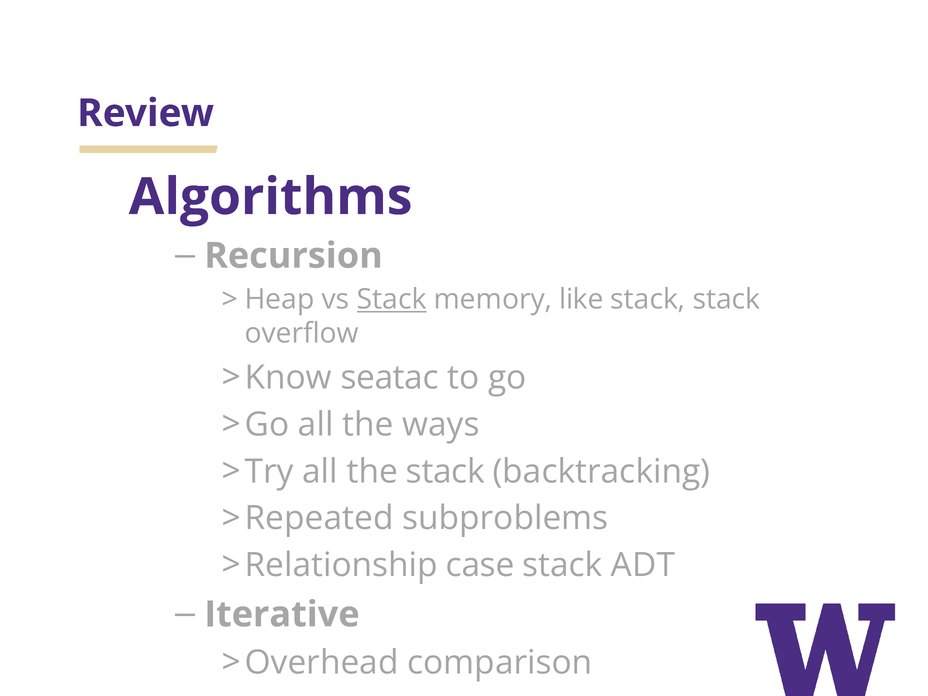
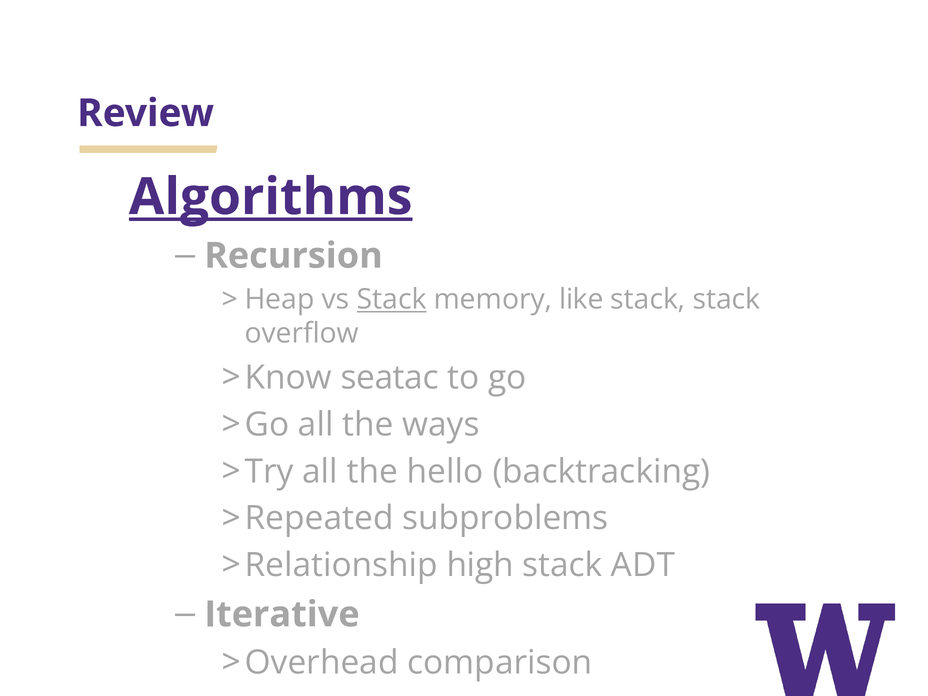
Algorithms underline: none -> present (271, 197)
the stack: stack -> hello (445, 472)
case: case -> high (480, 565)
